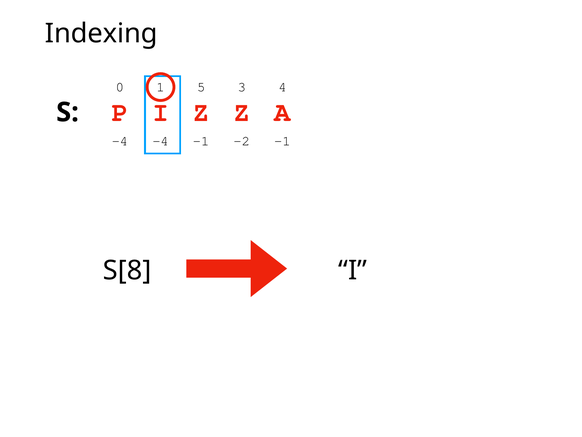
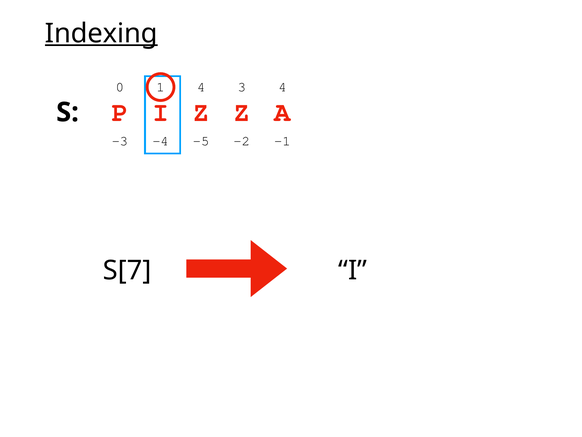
Indexing underline: none -> present (101, 33)
1 5: 5 -> 4 (201, 87)
-4: -4 -> -3 (120, 141)
-4 -1: -1 -> -5 (201, 141)
S[8: S[8 -> S[7 (127, 270)
